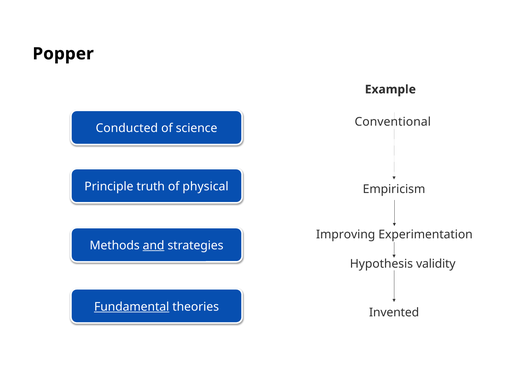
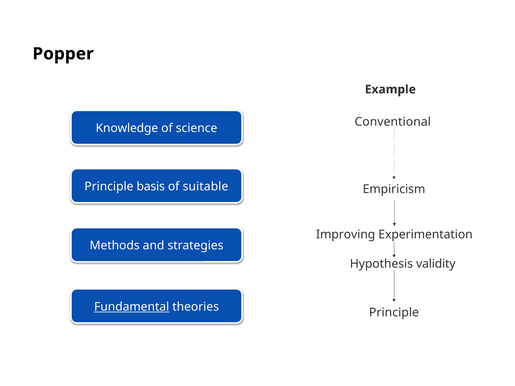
Conducted: Conducted -> Knowledge (127, 128)
truth: truth -> basis (151, 187)
physical: physical -> suitable (206, 187)
and underline: present -> none (154, 246)
Invented: Invented -> Principle (394, 313)
